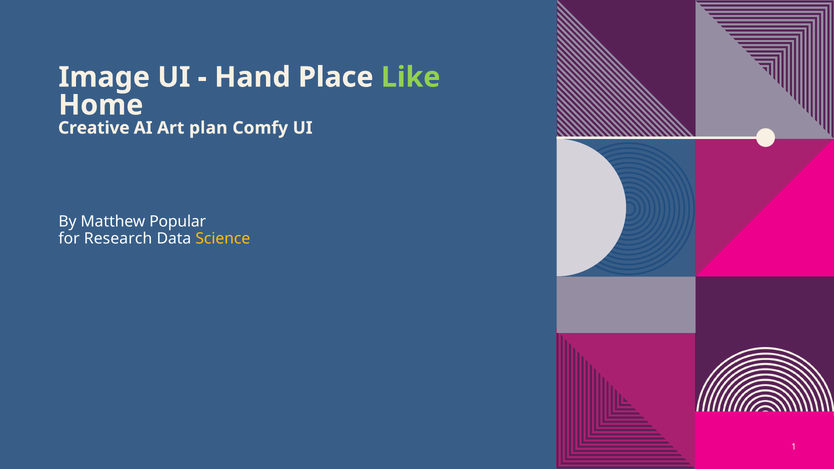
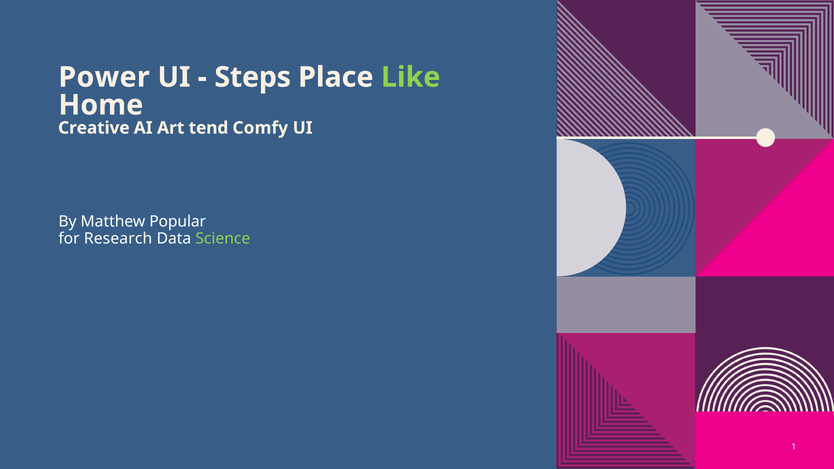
Image: Image -> Power (104, 77)
Hand: Hand -> Steps (253, 77)
plan: plan -> tend (208, 128)
Science colour: yellow -> light green (223, 239)
